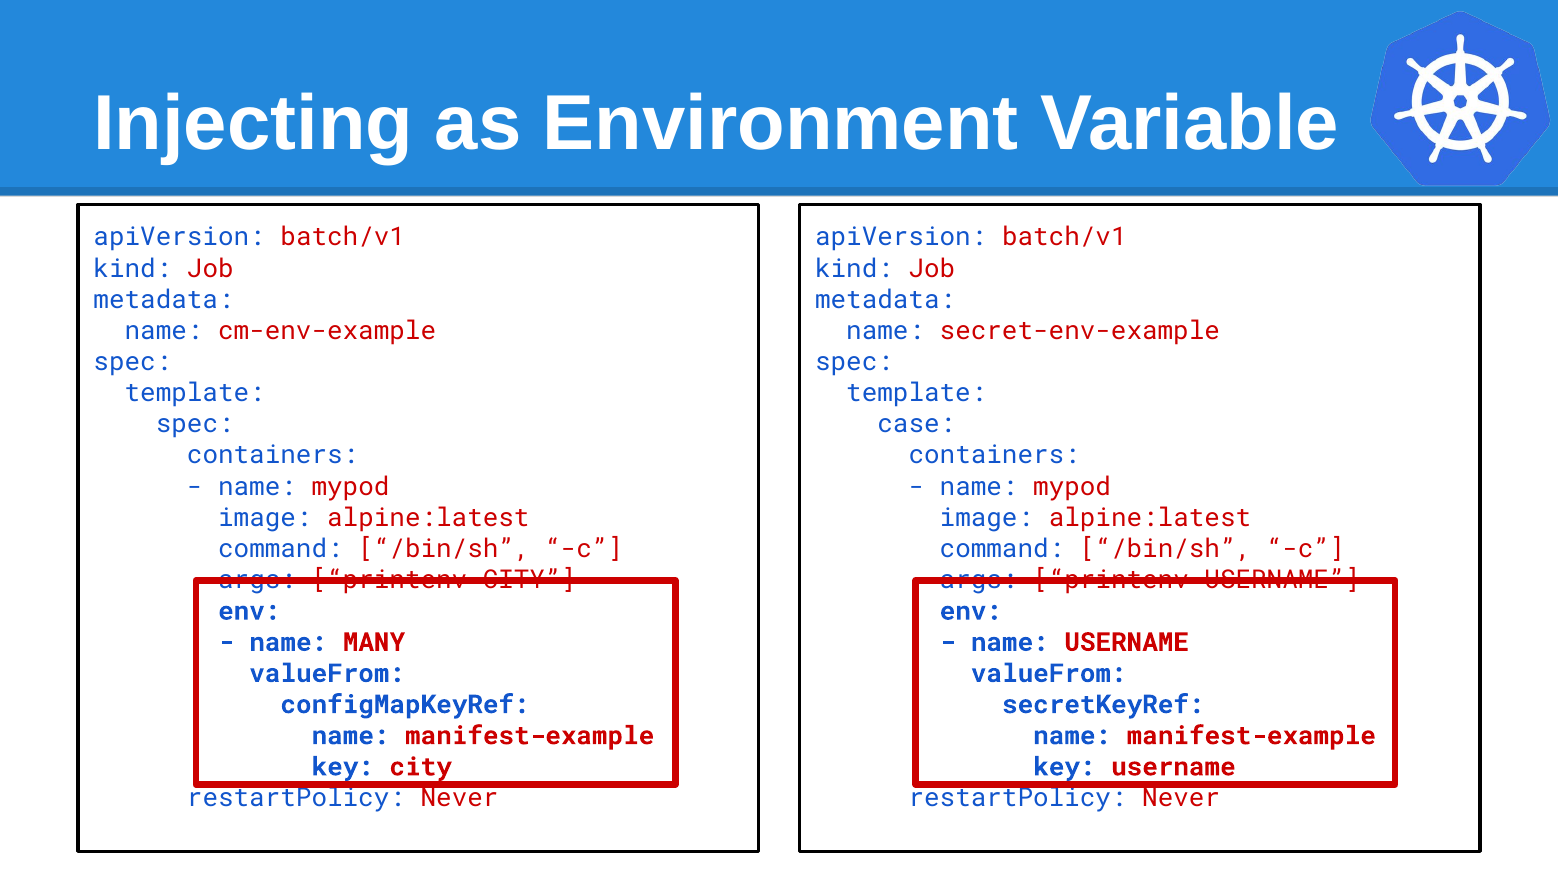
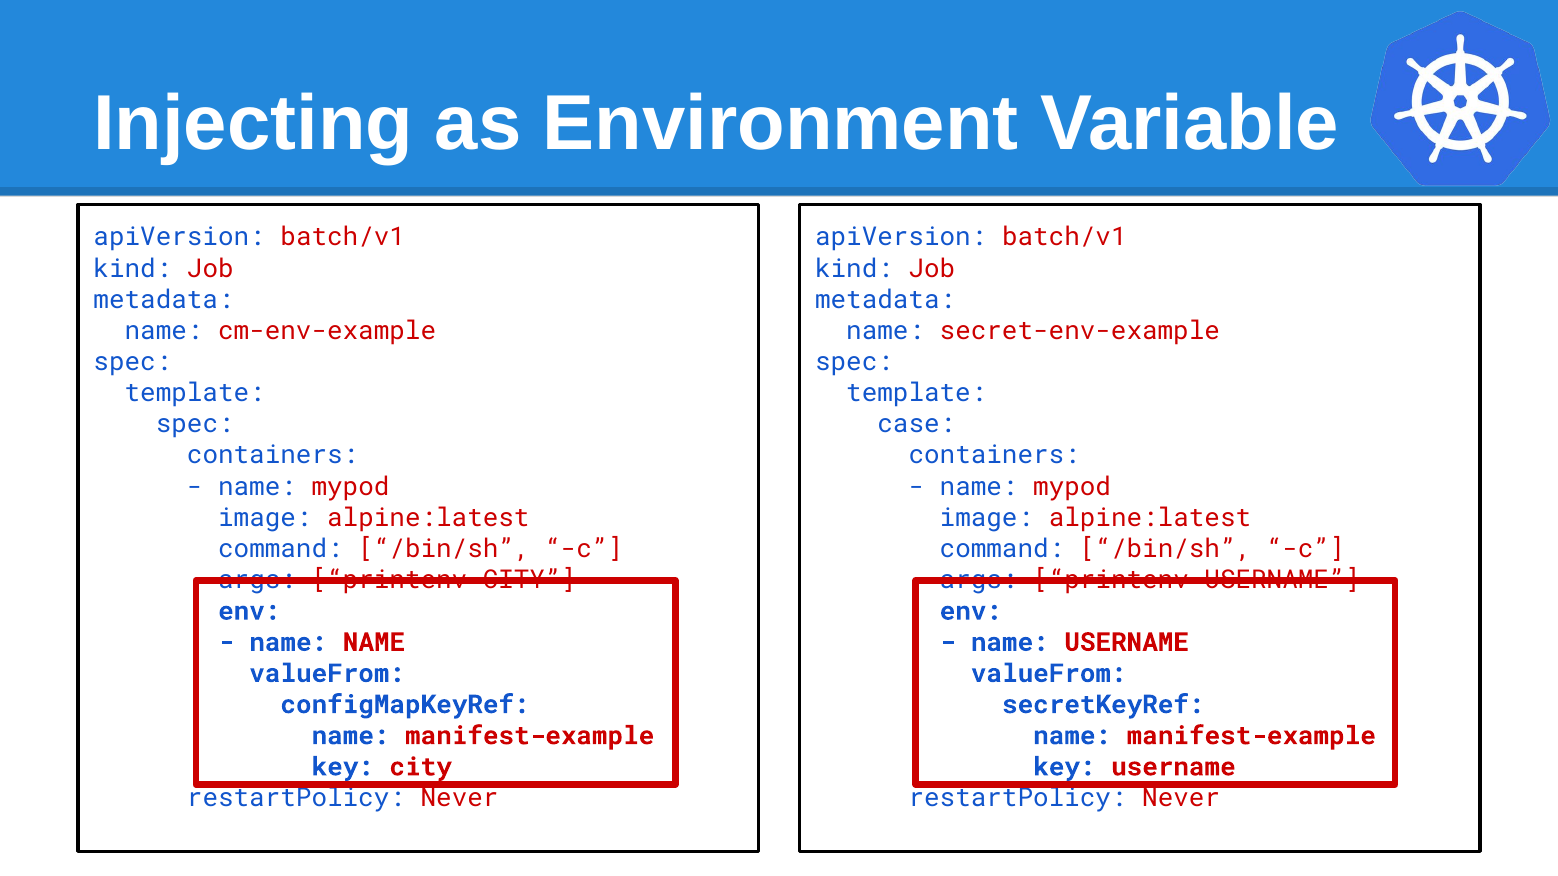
name MANY: MANY -> NAME (374, 643)
